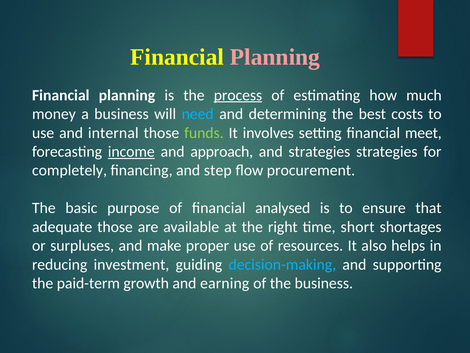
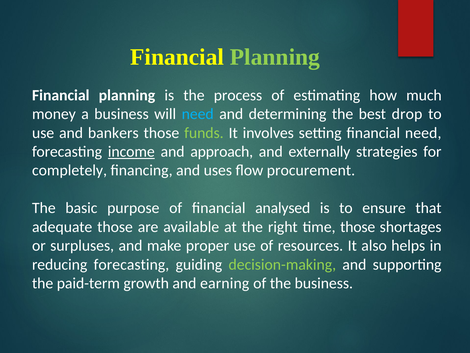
Planning colour: pink -> light green (275, 57)
process underline: present -> none (238, 95)
costs: costs -> drop (407, 114)
internal: internal -> bankers (113, 133)
financial meet: meet -> need (423, 133)
and strategies: strategies -> externally (319, 151)
step: step -> uses (218, 170)
time short: short -> those (358, 227)
reducing investment: investment -> forecasting (131, 264)
decision-making colour: light blue -> light green (282, 264)
